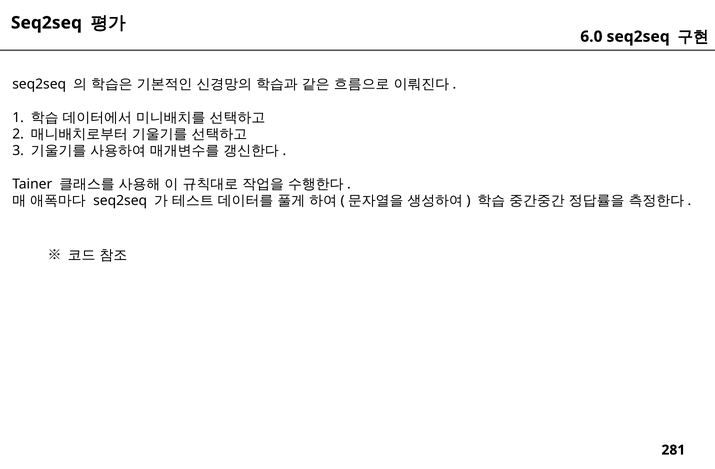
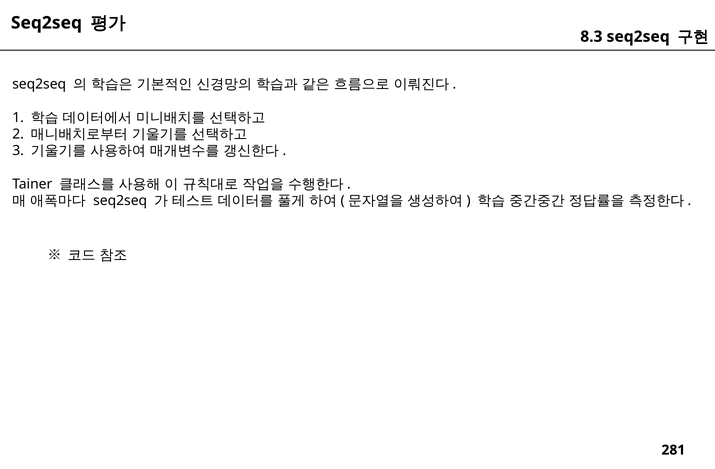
6.0: 6.0 -> 8.3 (591, 37)
